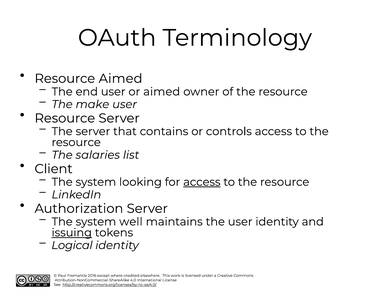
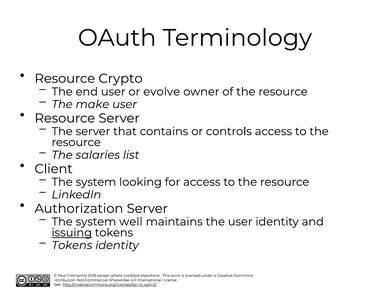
Aimed: Aimed -> Crypto (121, 78)
or aimed: aimed -> evolve (162, 92)
access underline: present -> none (202, 182)
Logical: Logical -> Tokens (72, 245)
